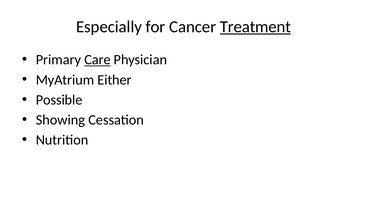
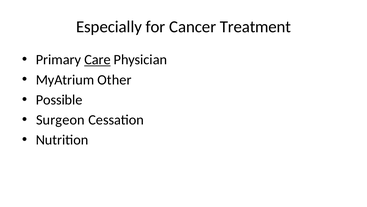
Treatment underline: present -> none (255, 27)
Either: Either -> Other (114, 80)
Showing: Showing -> Surgeon (60, 120)
